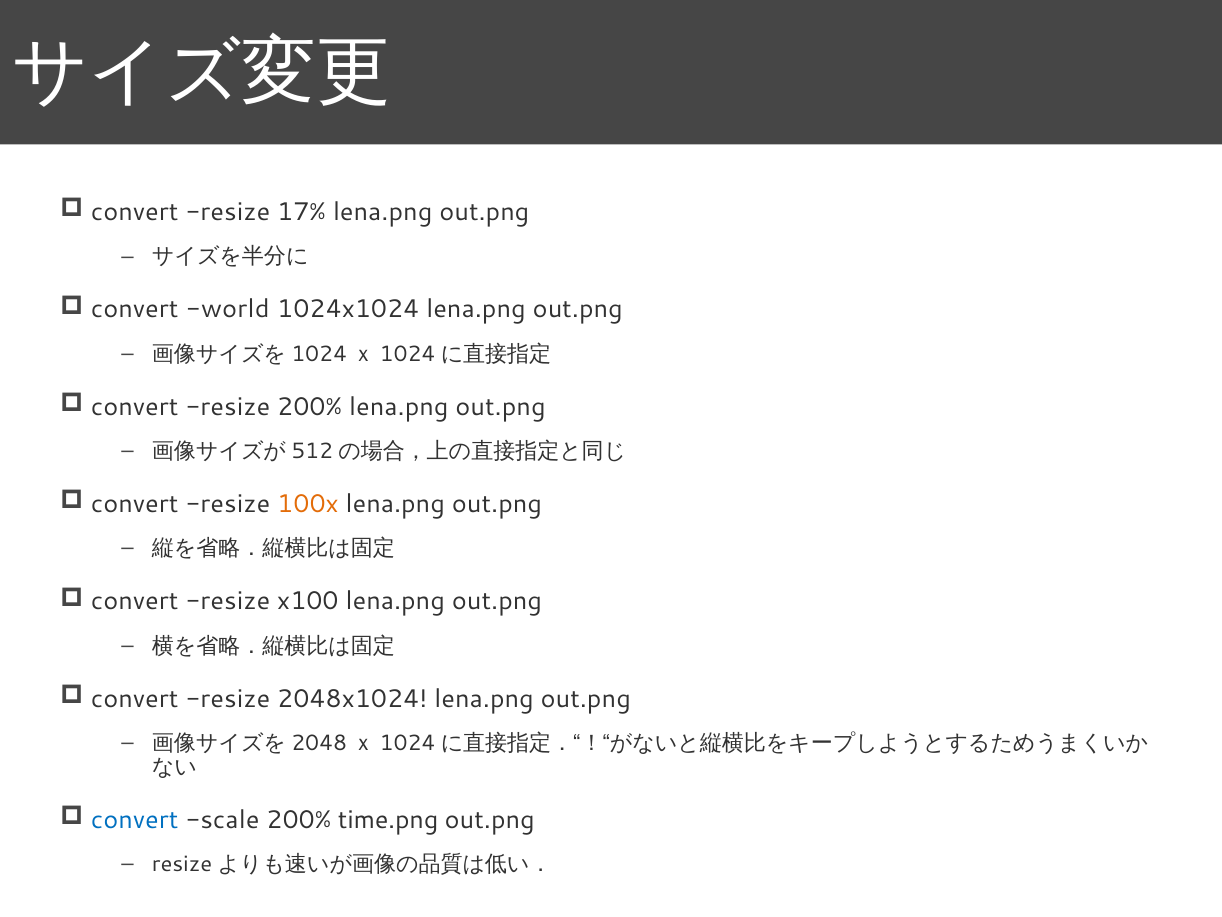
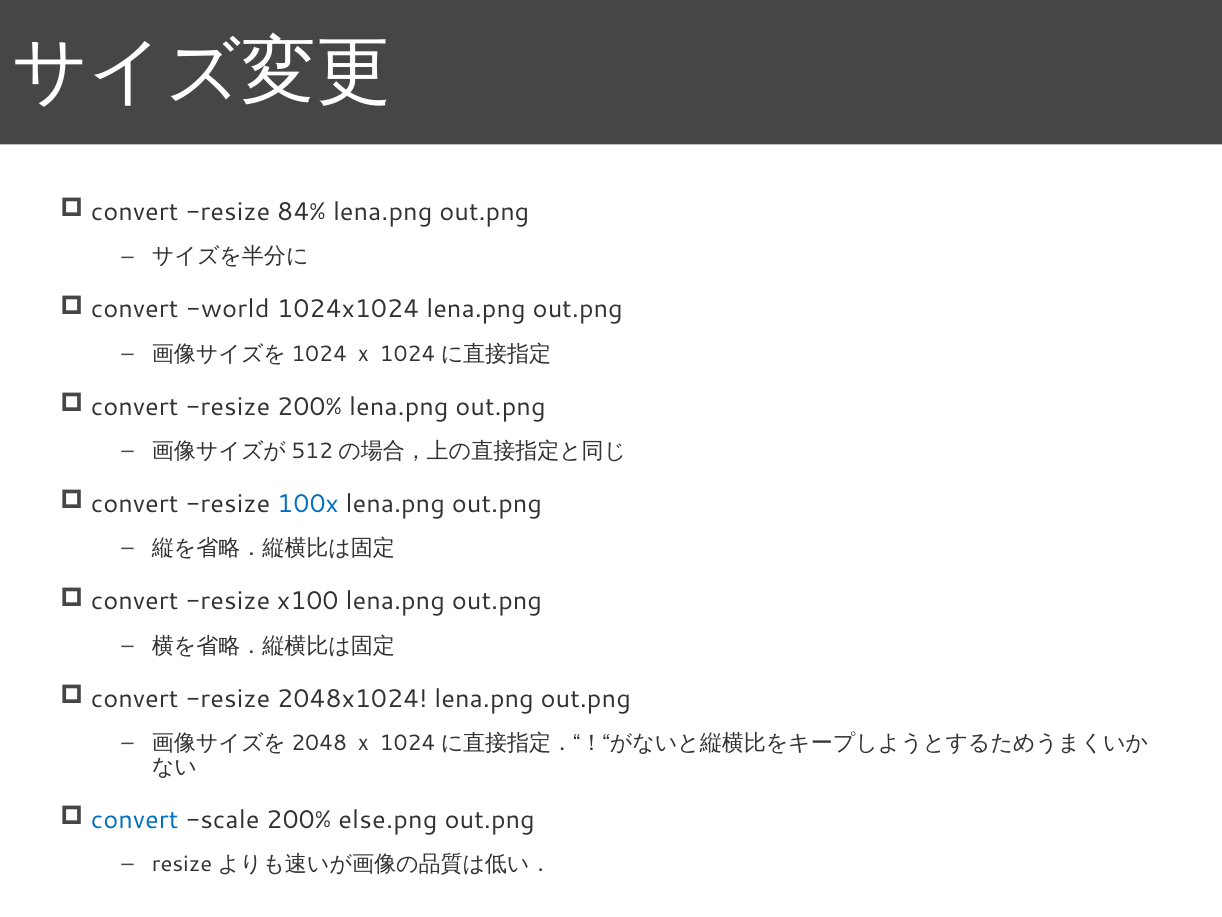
17%: 17% -> 84% (302, 212)
100x colour: orange -> blue (308, 504)
time.png: time.png -> else.png (388, 819)
